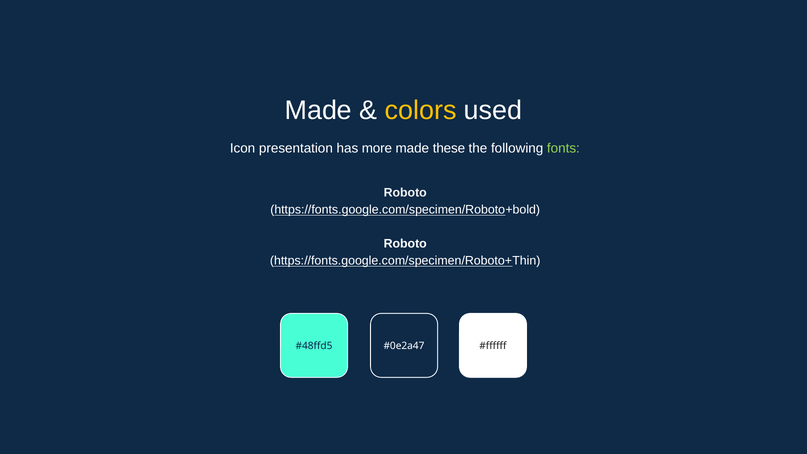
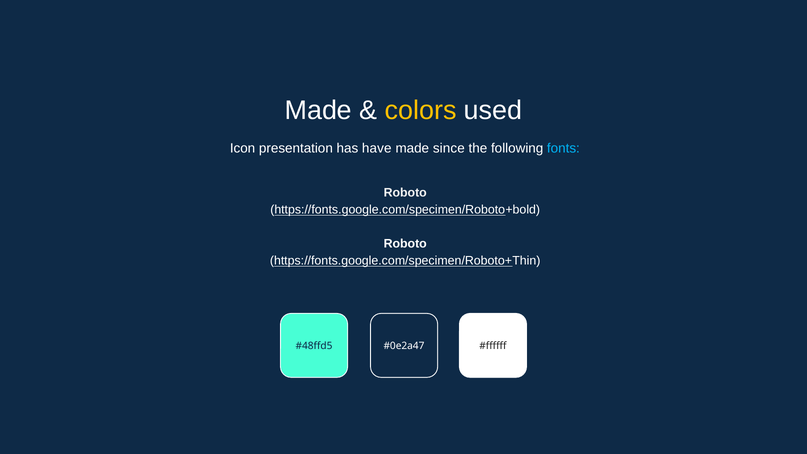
more: more -> have (377, 148)
these: these -> since (449, 148)
fonts colour: light green -> light blue (563, 148)
